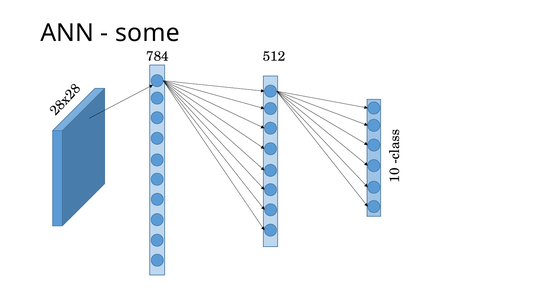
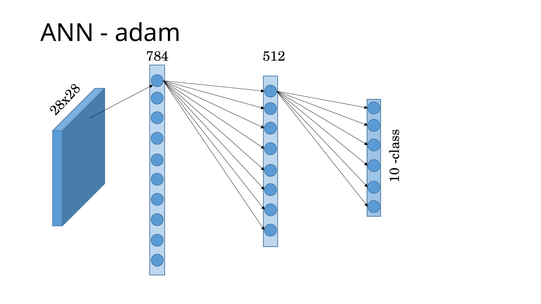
some: some -> adam (148, 33)
